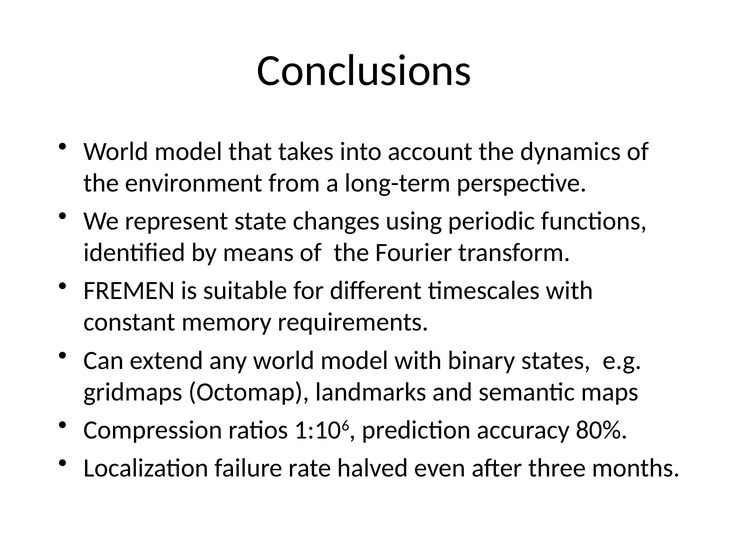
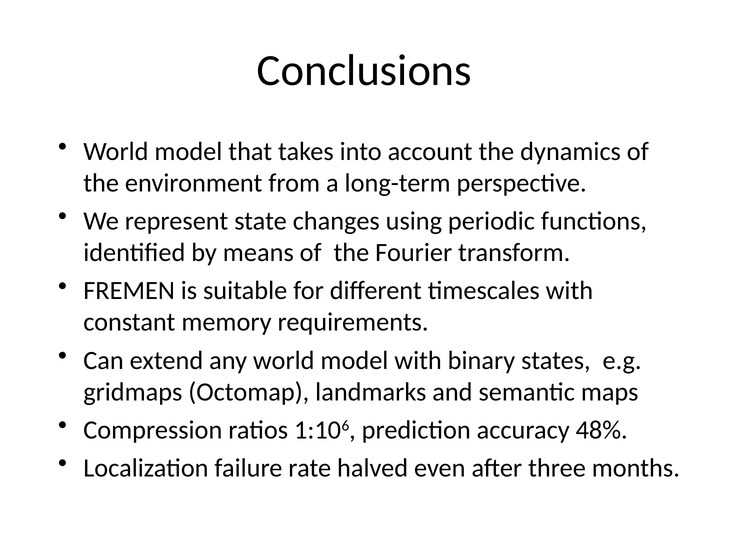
80%: 80% -> 48% (602, 430)
